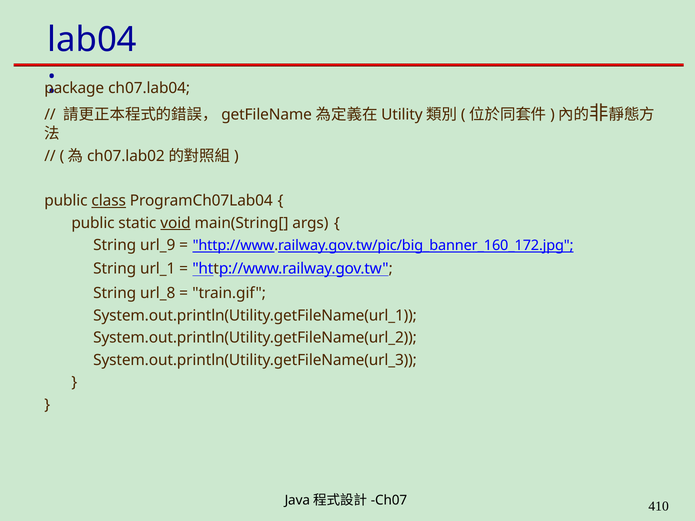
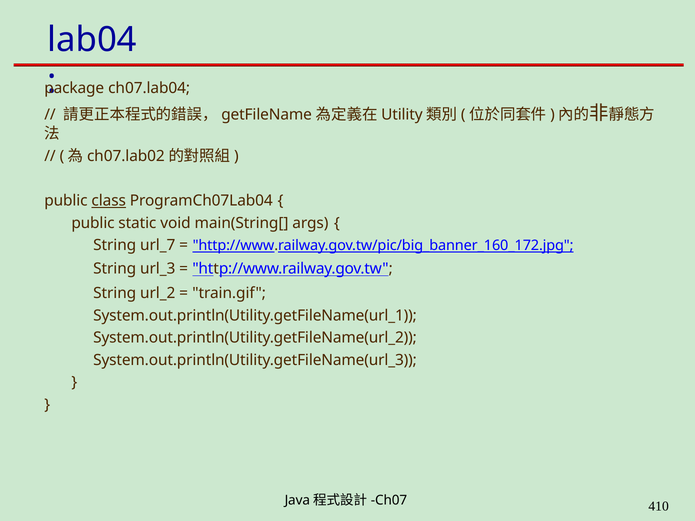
void underline: present -> none (175, 223)
url_9: url_9 -> url_7 (158, 245)
url_1: url_1 -> url_3 (158, 269)
url_8: url_8 -> url_2 (158, 294)
